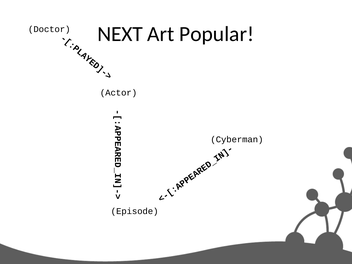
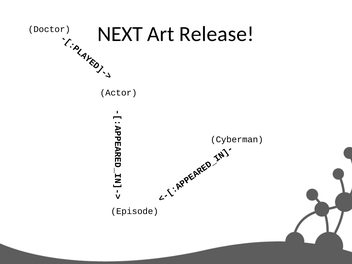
Popular: Popular -> Release (217, 34)
